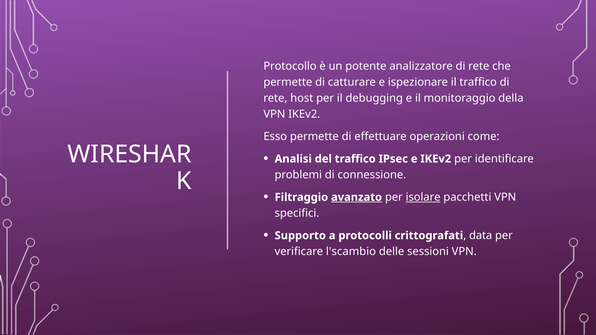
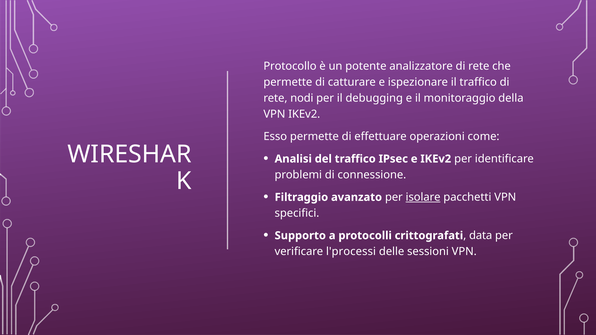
host: host -> nodi (302, 98)
avanzato underline: present -> none (357, 197)
l'scambio: l'scambio -> l'processi (351, 252)
